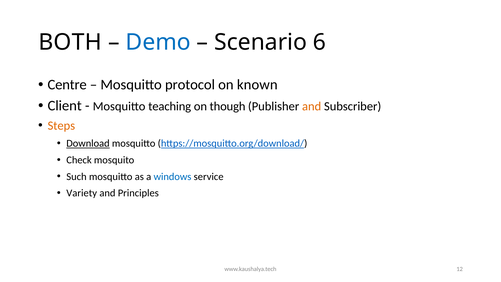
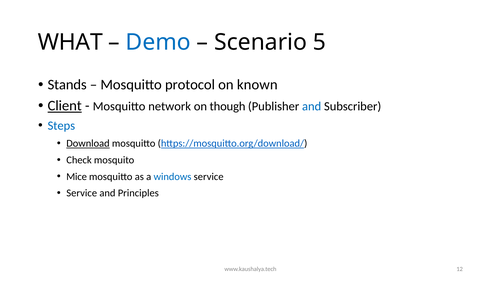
BOTH: BOTH -> WHAT (70, 42)
6: 6 -> 5 (320, 42)
Centre: Centre -> Stands (67, 85)
Client underline: none -> present (65, 106)
teaching: teaching -> network (170, 106)
and colour: orange -> blue (312, 106)
Steps colour: orange -> blue (61, 126)
Such: Such -> Mice (77, 176)
Variety: Variety -> Service (82, 193)
